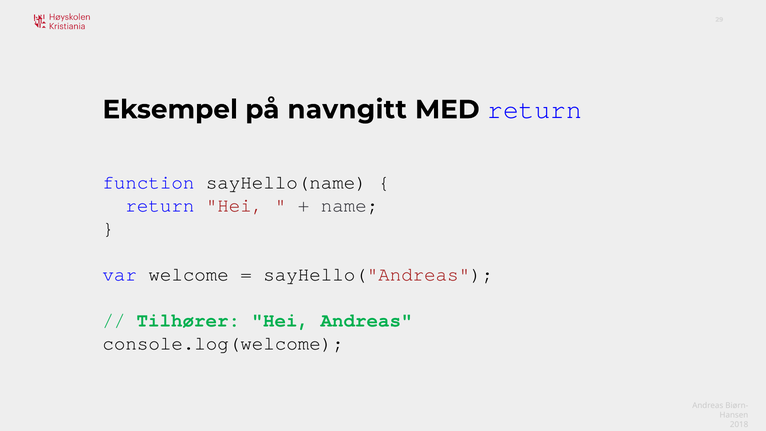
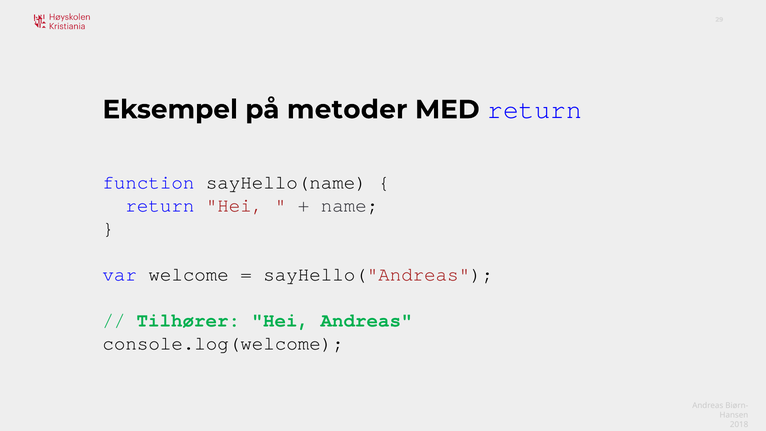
navngitt: navngitt -> metoder (347, 110)
